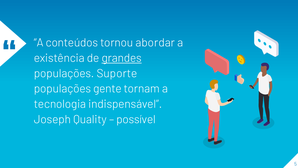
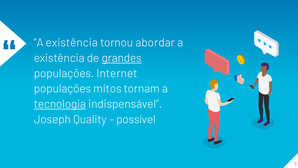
conteúdos: conteúdos -> existência (72, 43)
Suporte: Suporte -> Internet (117, 73)
gente: gente -> mitos (107, 89)
tecnologia underline: none -> present (60, 104)
